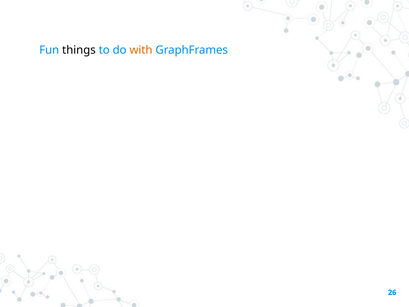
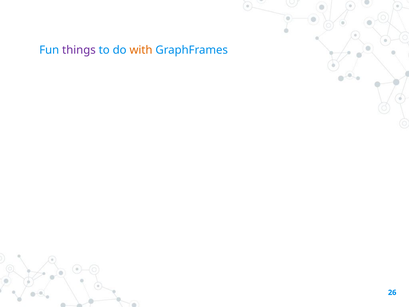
things colour: black -> purple (79, 50)
